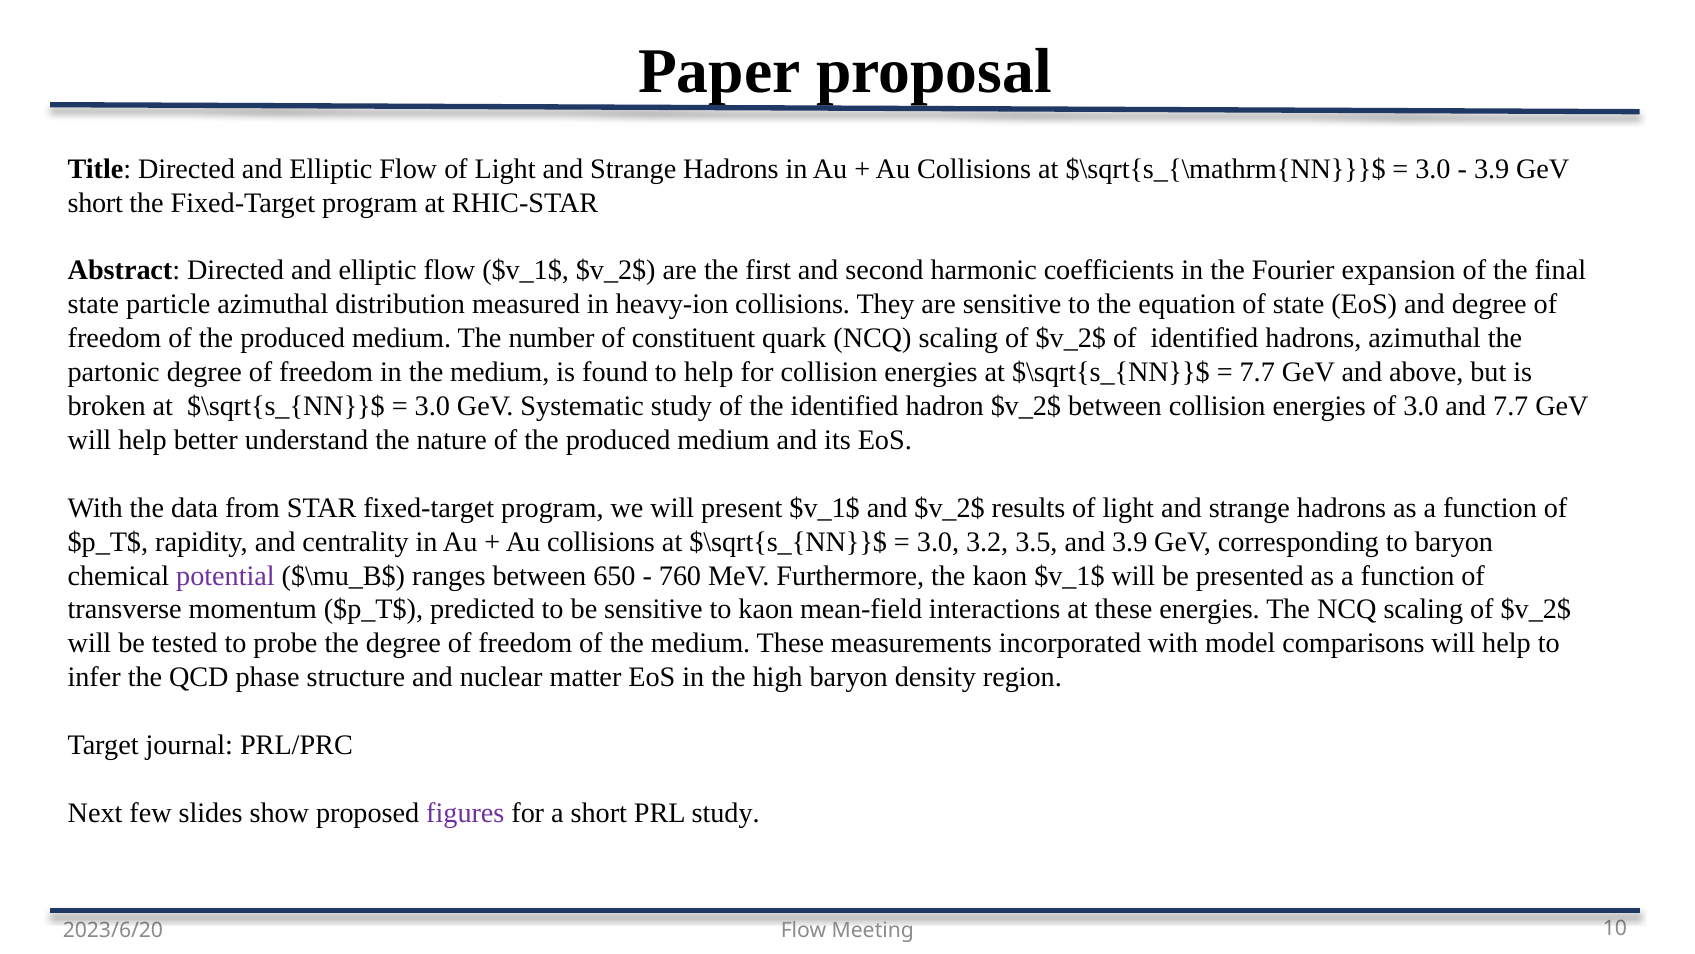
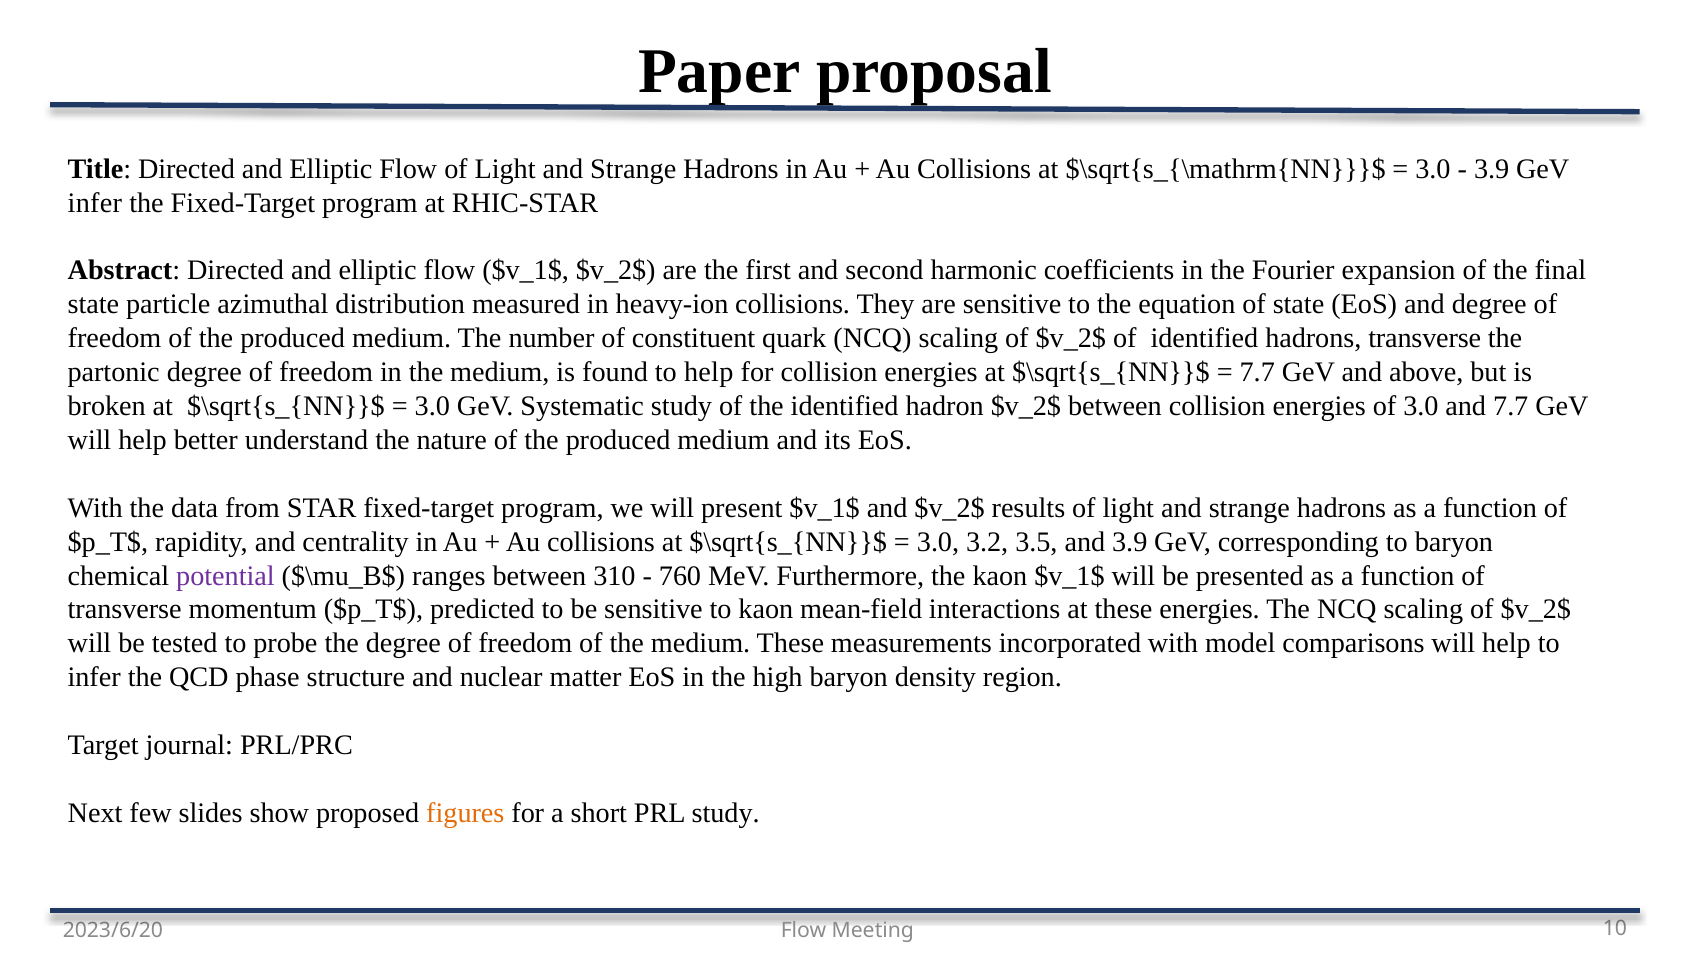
short: short -> infer (95, 203)
hadrons azimuthal: azimuthal -> transverse (1425, 338)
650: 650 -> 310 (614, 575)
figures colour: purple -> orange (465, 813)
